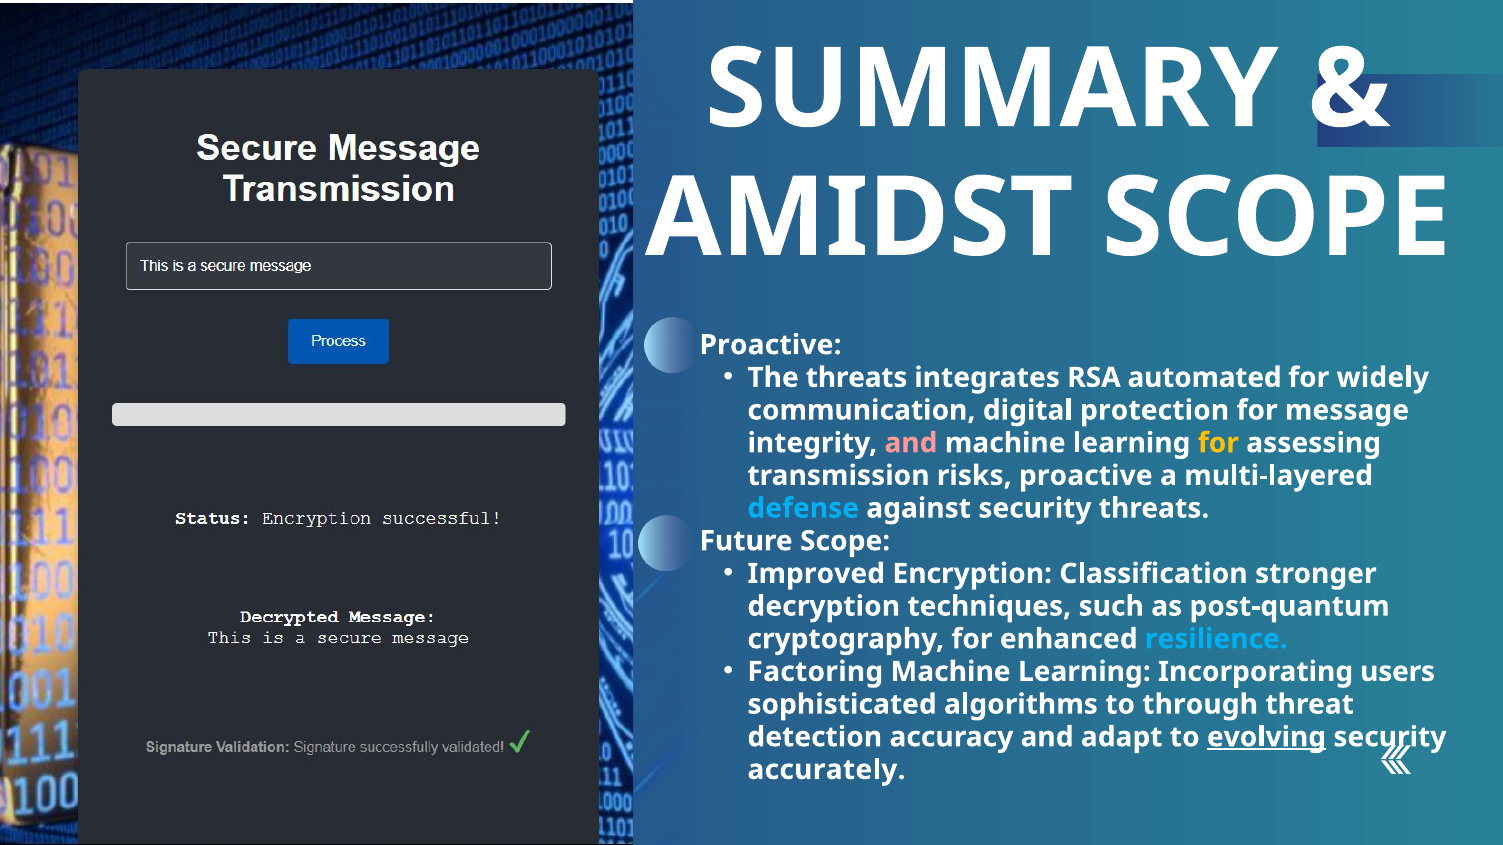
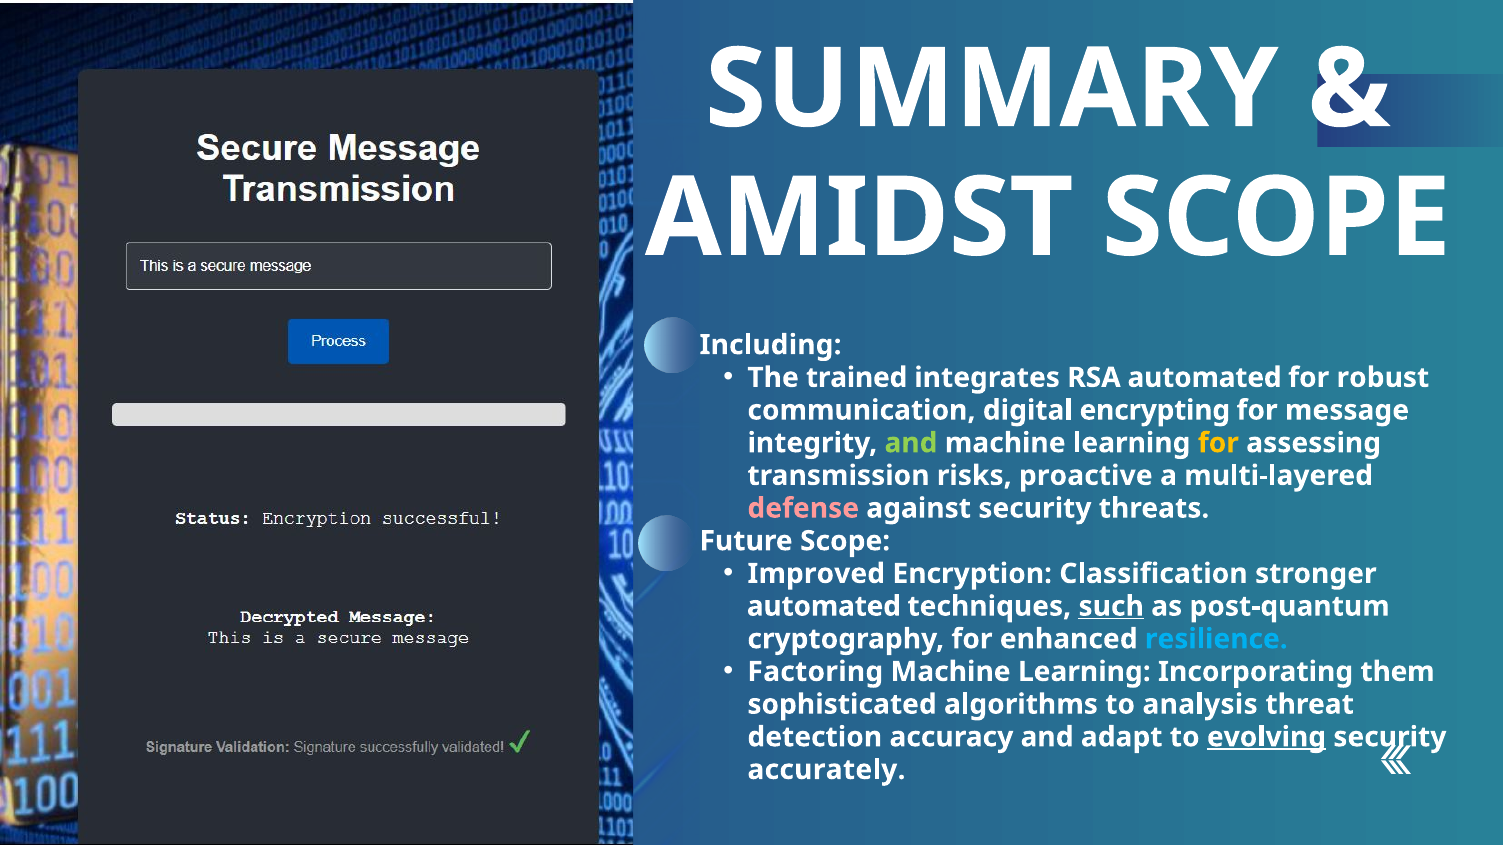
Proactive: Proactive -> Including (771, 345)
The threats: threats -> trained (857, 378)
widely: widely -> robust (1383, 378)
protection: protection -> encrypting (1155, 410)
and colour: pink -> light green (911, 443)
defense colour: light blue -> pink (803, 509)
decryption: decryption -> automated (824, 607)
such underline: none -> present (1111, 607)
users: users -> them (1398, 672)
through: through -> analysis (1200, 705)
